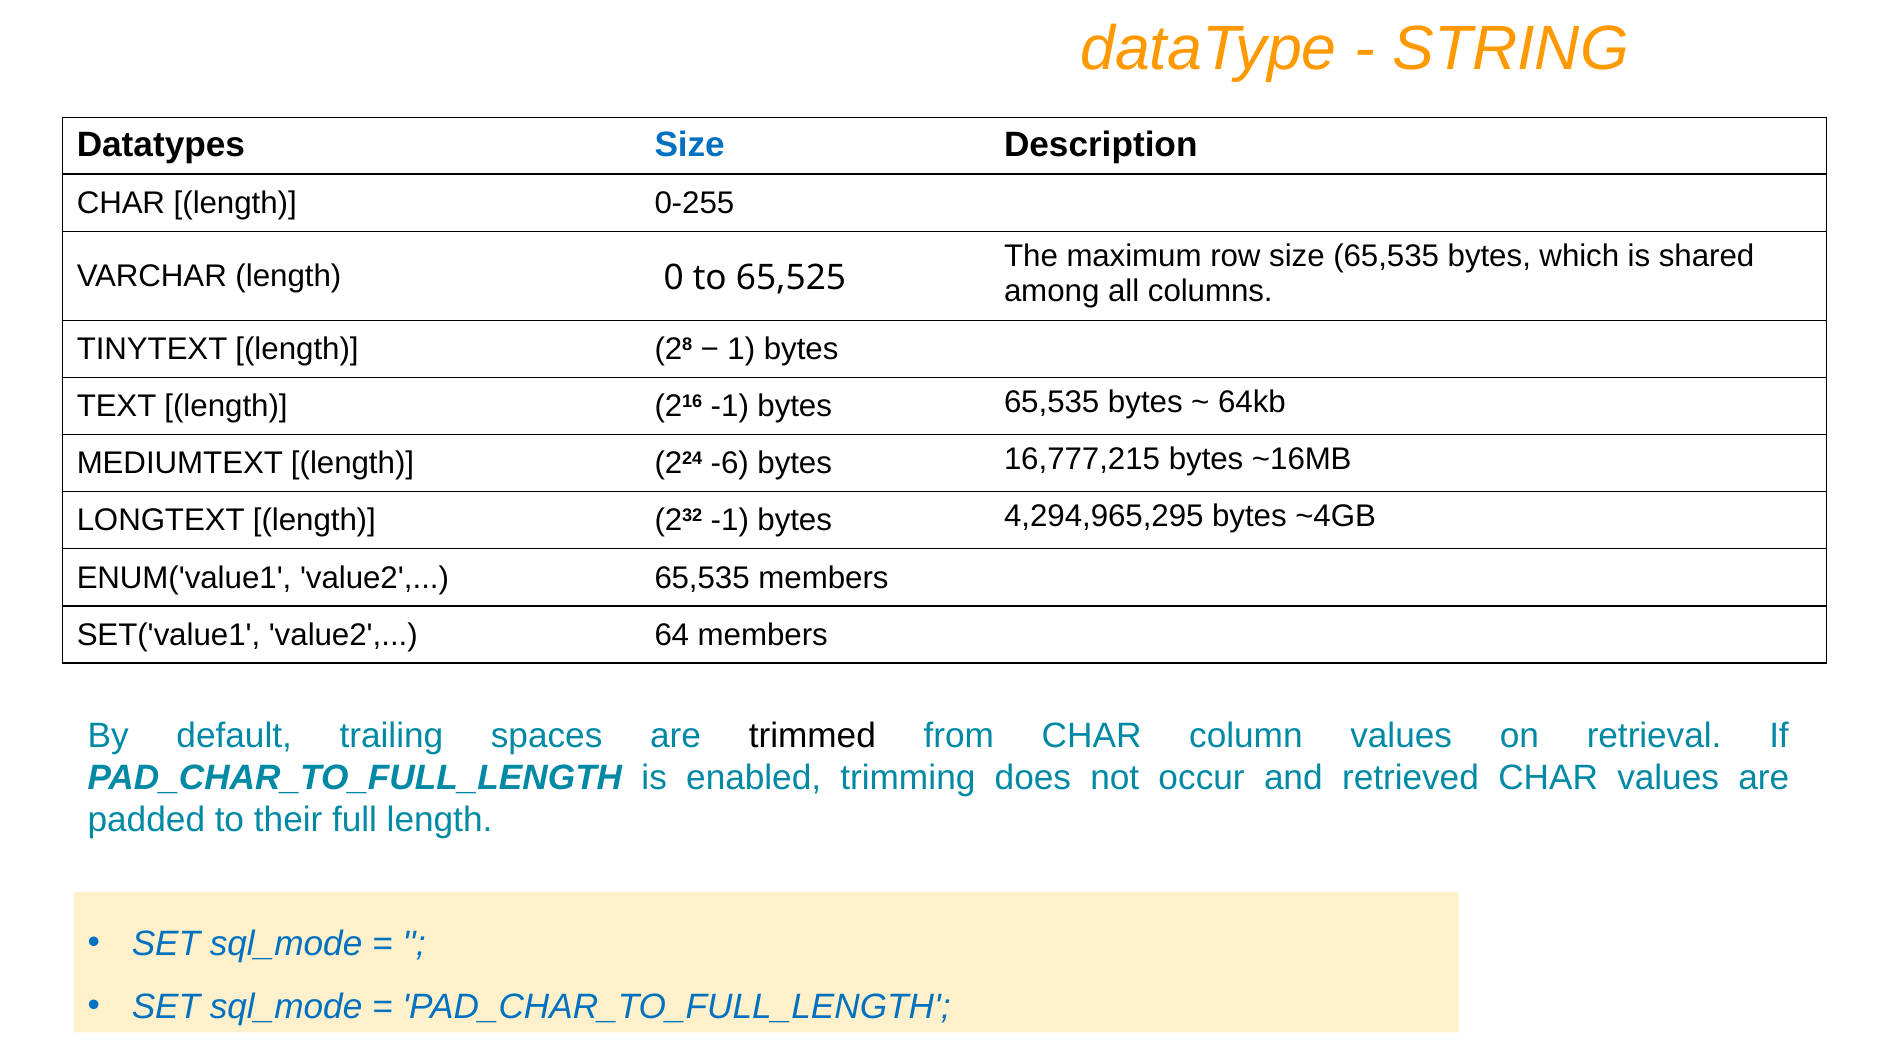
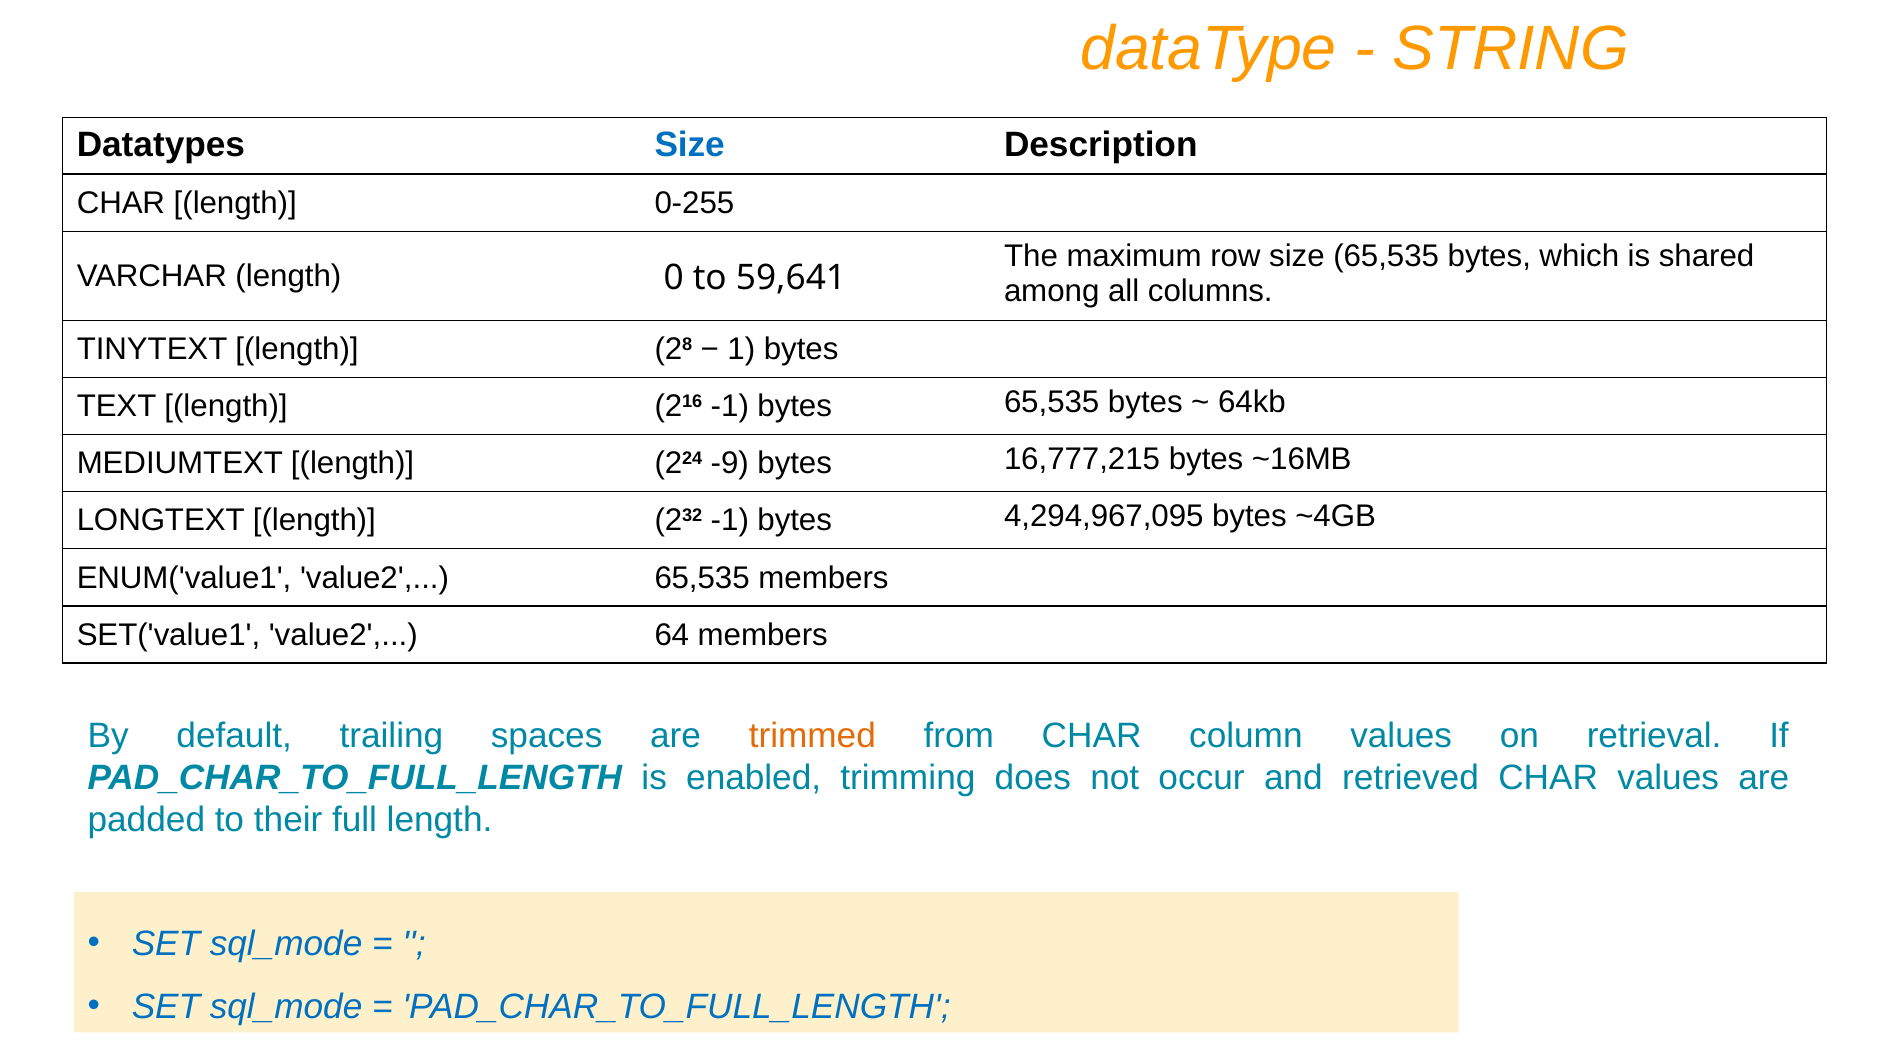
65,525: 65,525 -> 59,641 (791, 278)
-6: -6 -> -9 (730, 464)
4,294,965,295: 4,294,965,295 -> 4,294,967,095 (1104, 517)
trimmed colour: black -> orange (812, 736)
